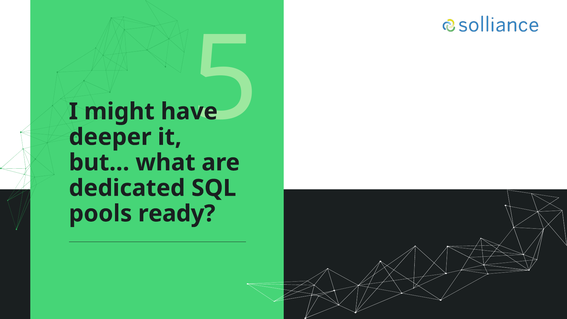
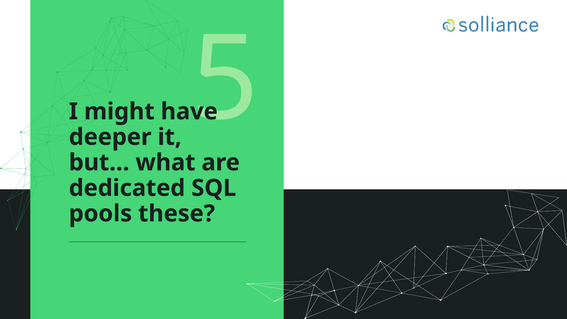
ready: ready -> these (177, 214)
